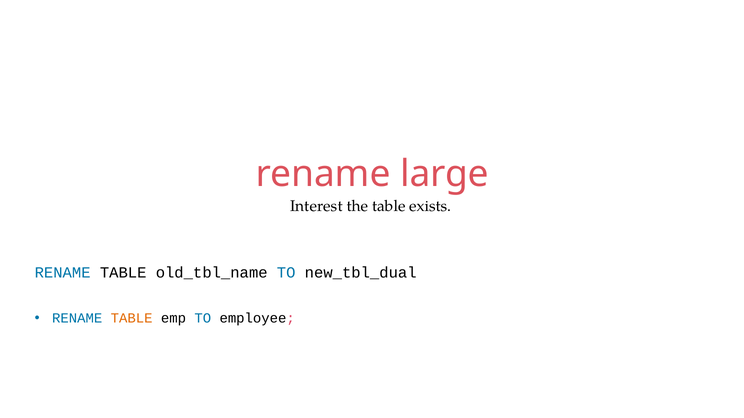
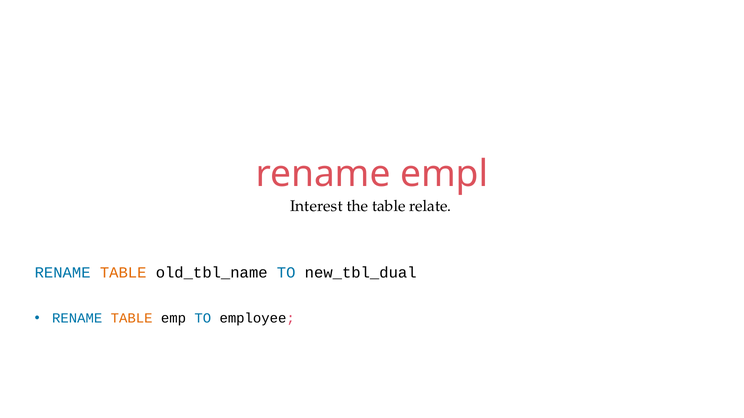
large: large -> empl (444, 174)
exists: exists -> relate (430, 206)
TABLE colour: black -> orange (123, 273)
